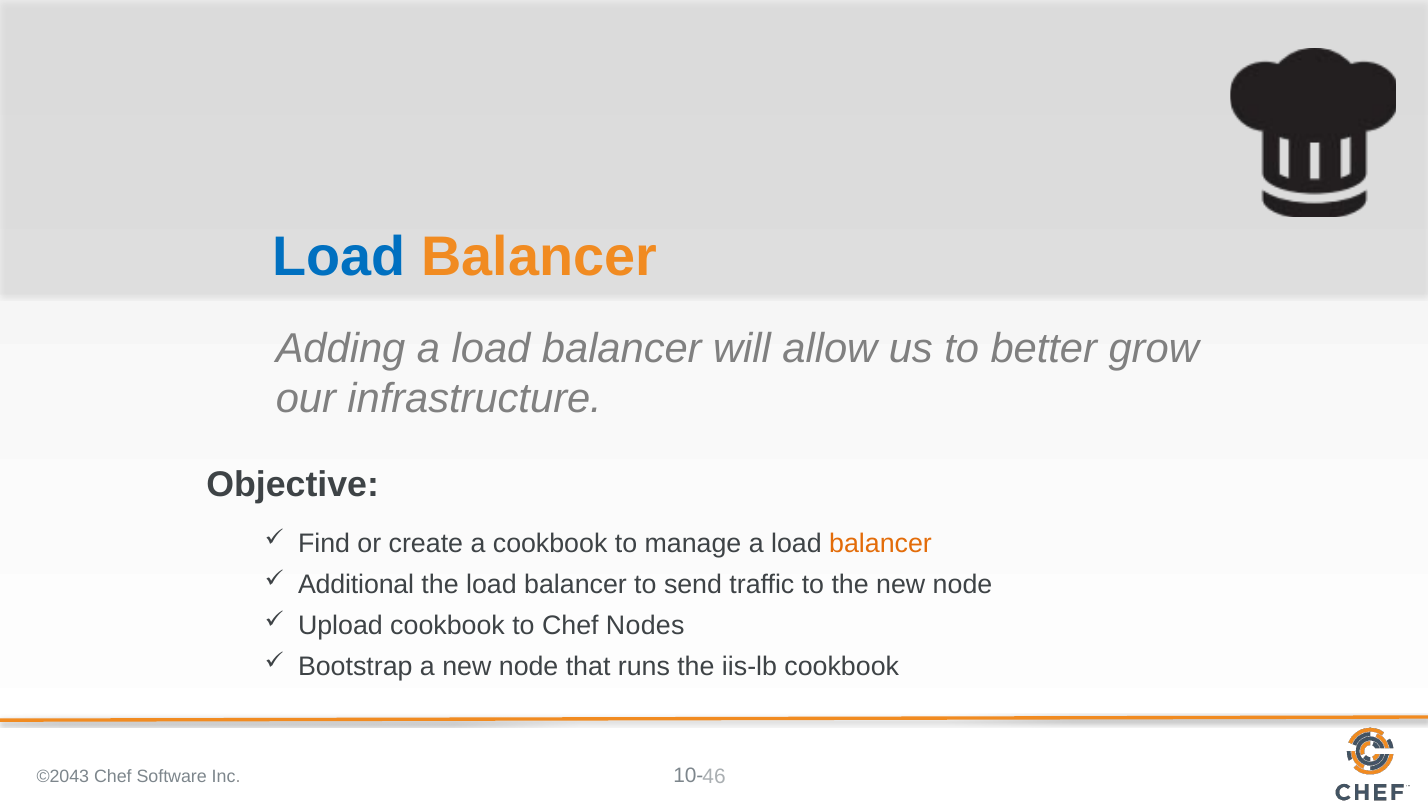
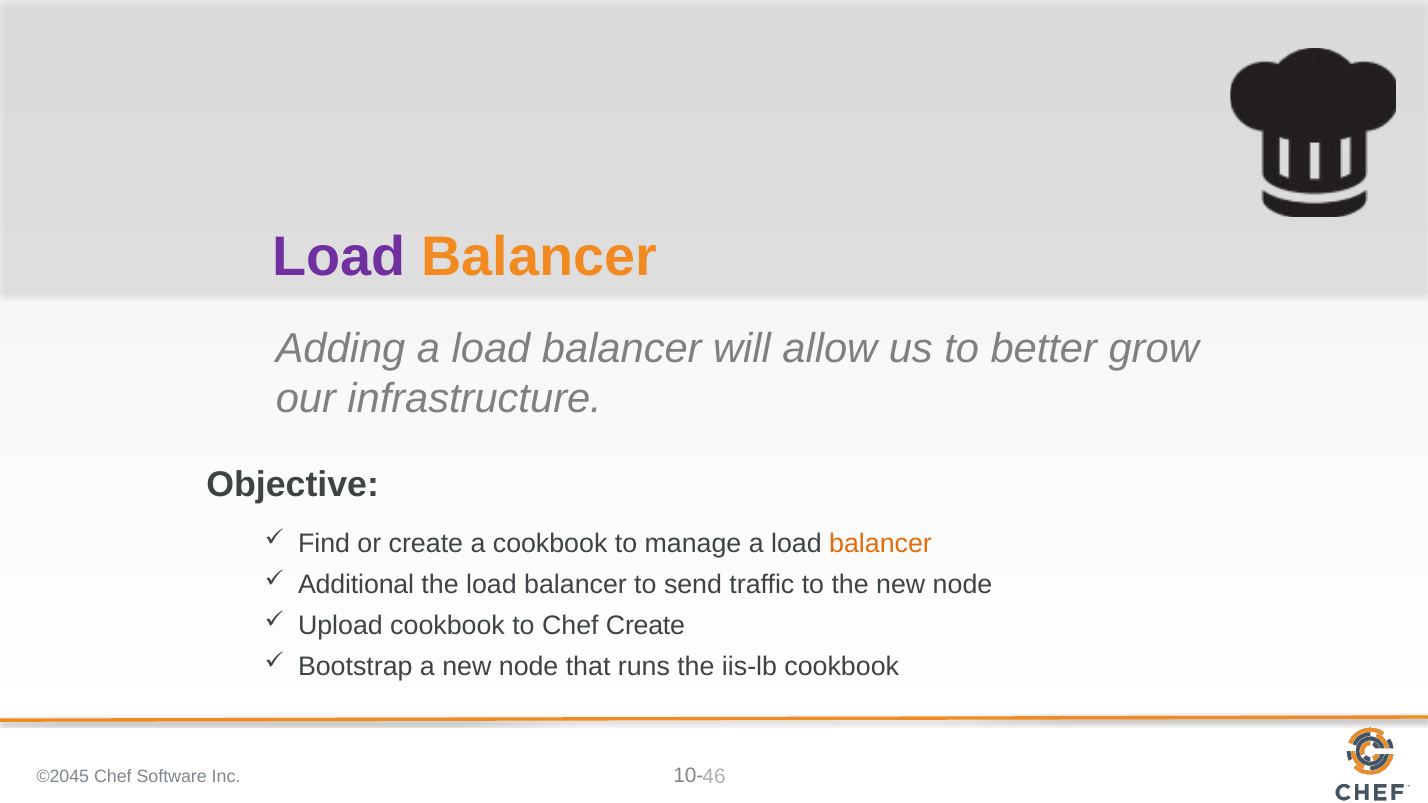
Load colour: blue -> purple (339, 257)
Chef Nodes: Nodes -> Create (646, 626)
©2043: ©2043 -> ©2045 (63, 777)
